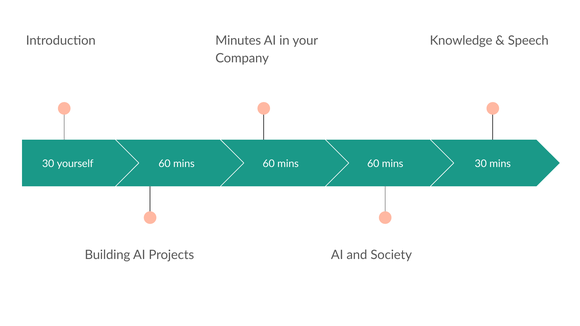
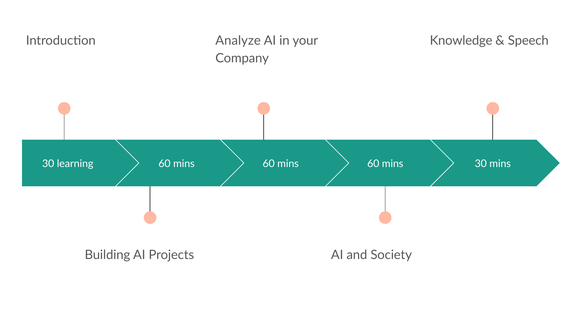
Minutes: Minutes -> Analyze (238, 41)
yourself: yourself -> learning (75, 164)
